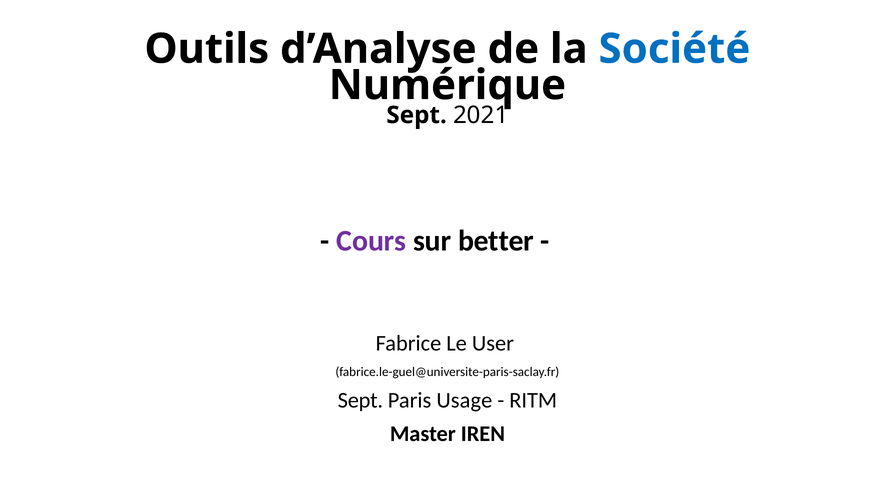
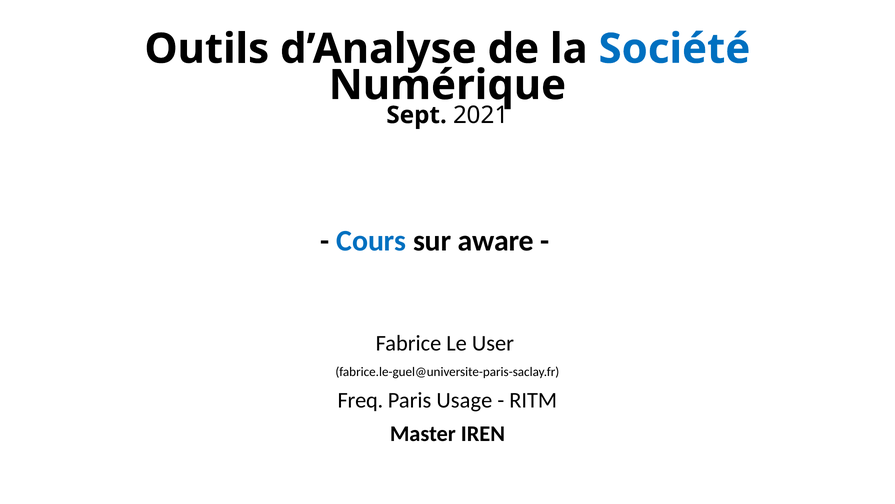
Cours colour: purple -> blue (371, 241)
better: better -> aware (496, 241)
Sept: Sept -> Freq (360, 400)
